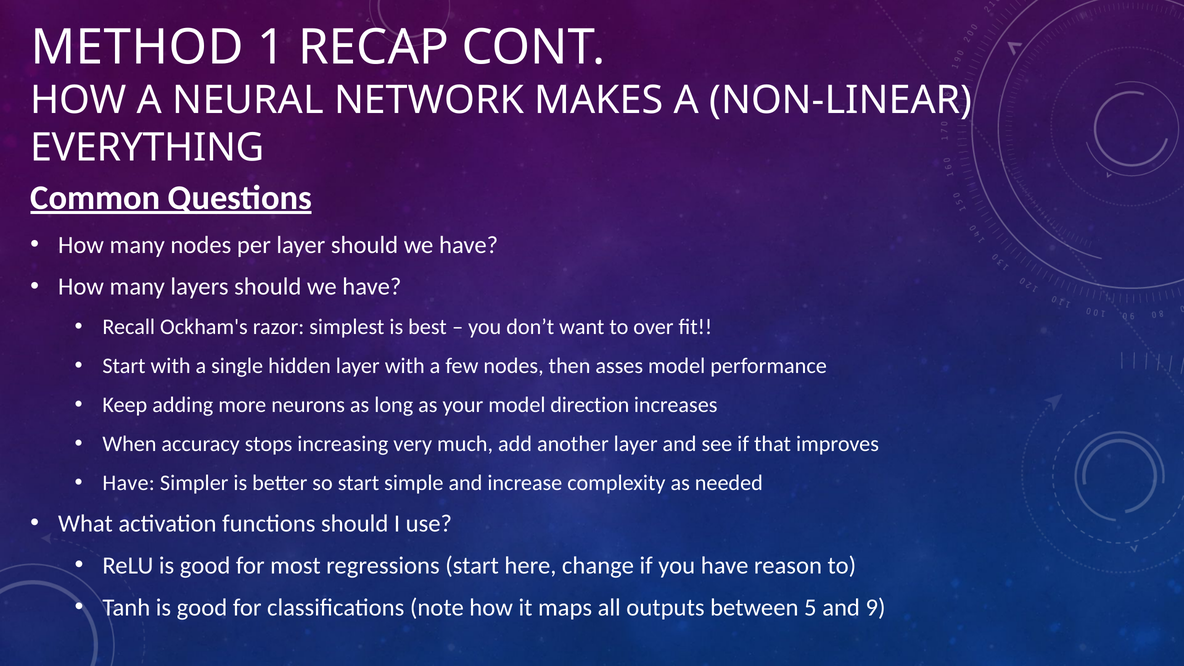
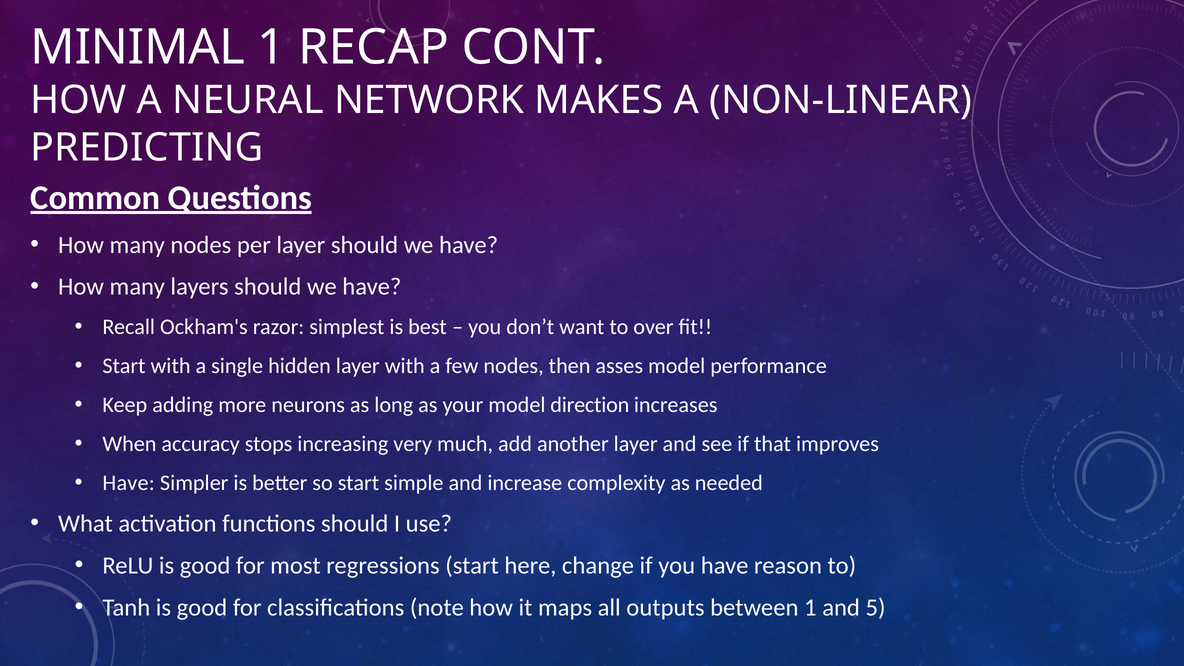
METHOD: METHOD -> MINIMAL (138, 48)
EVERYTHING: EVERYTHING -> PREDICTING (147, 148)
between 5: 5 -> 1 (810, 608)
9: 9 -> 5 (876, 608)
